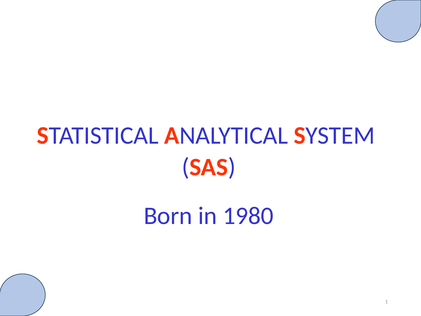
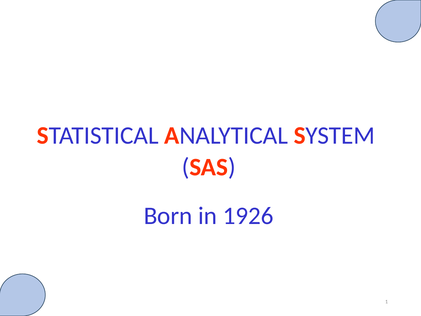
1980: 1980 -> 1926 (248, 216)
